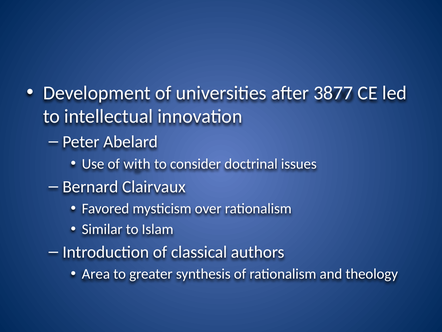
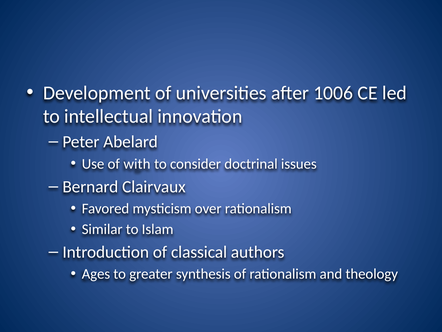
3877: 3877 -> 1006 (333, 93)
Area: Area -> Ages (96, 274)
